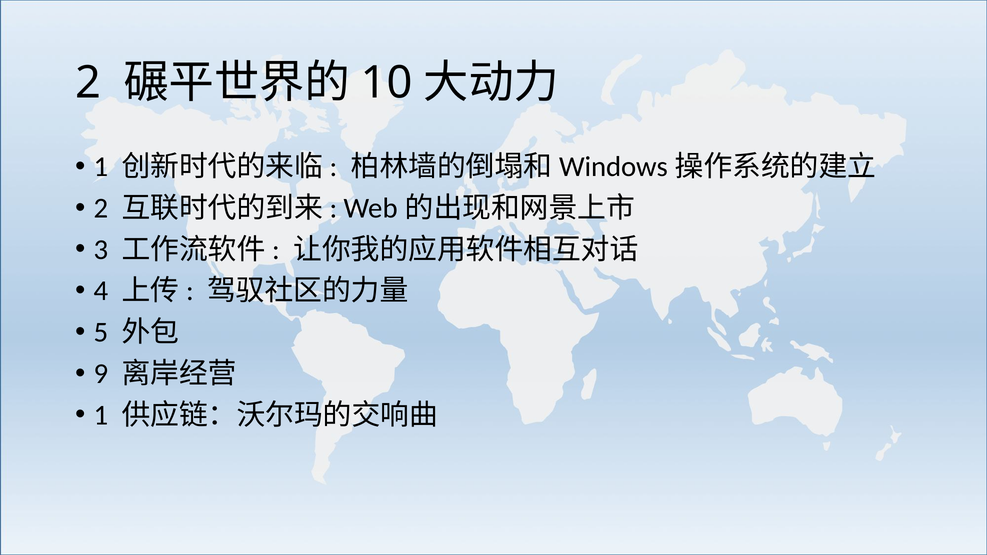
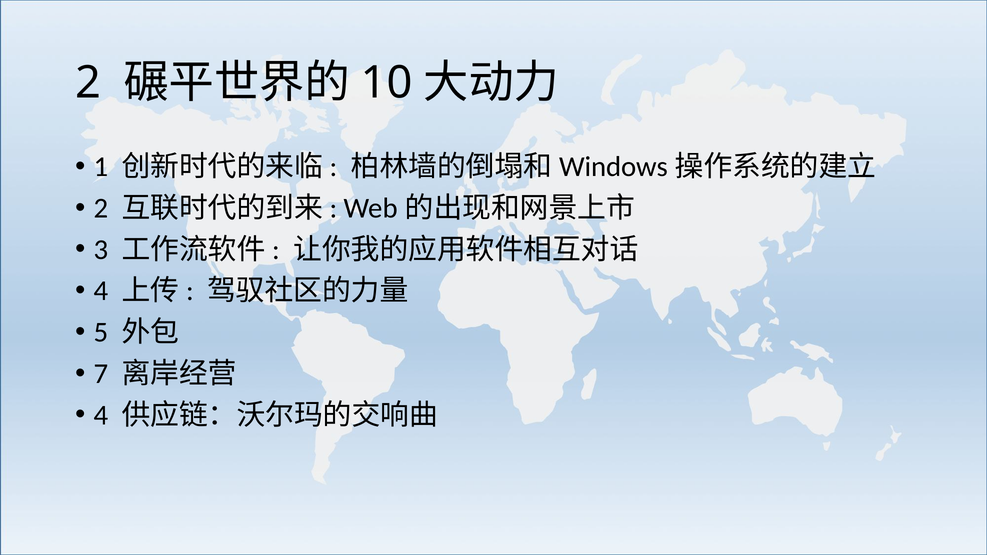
9: 9 -> 7 (101, 374)
1: 1 -> 4 (101, 415)
